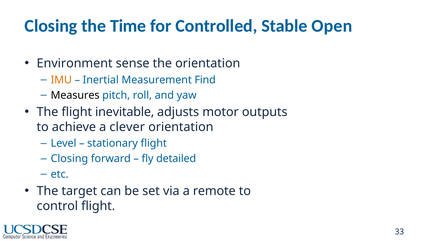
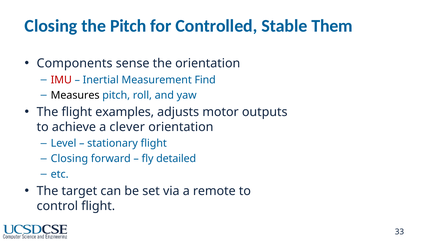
the Time: Time -> Pitch (128, 26)
Open: Open -> Them (332, 26)
Environment: Environment -> Components (75, 63)
IMU colour: orange -> red (61, 80)
inevitable: inevitable -> examples (125, 112)
